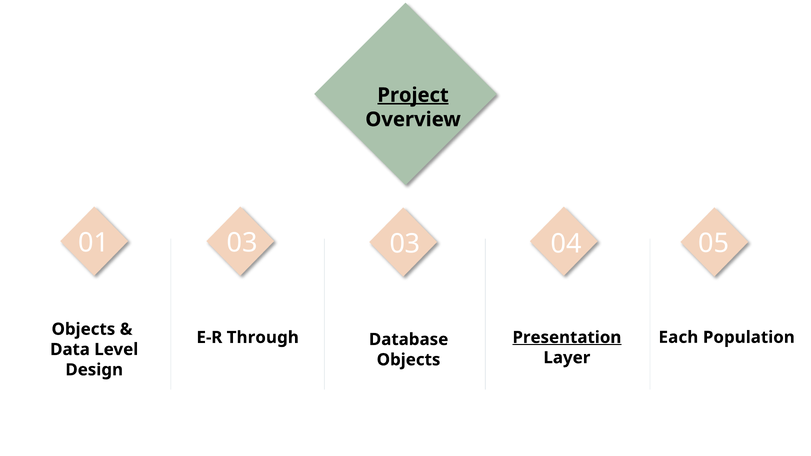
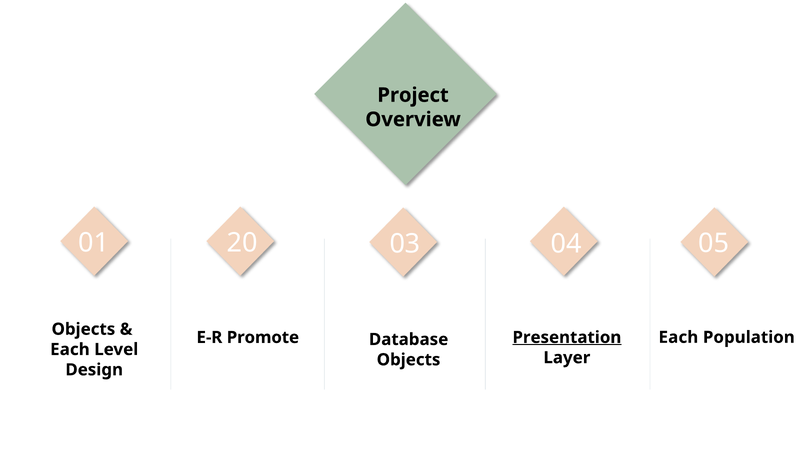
Project underline: present -> none (413, 95)
01 03: 03 -> 20 (242, 243)
Through: Through -> Promote (263, 338)
Data: Data -> Each (70, 350)
